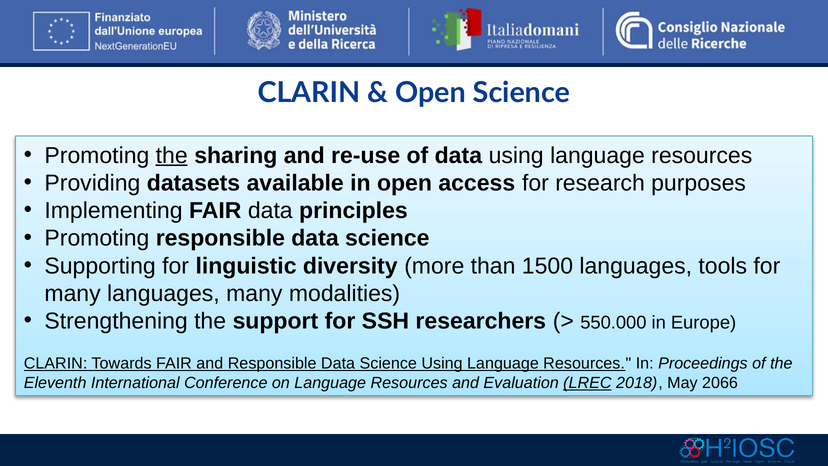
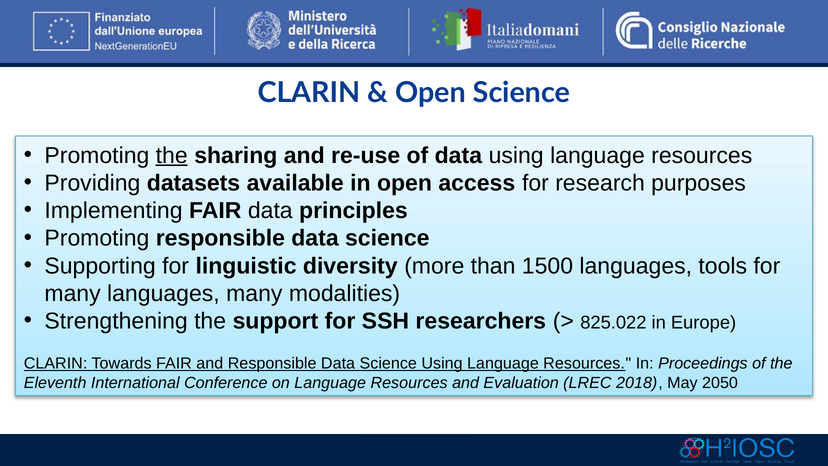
550.000: 550.000 -> 825.022 (613, 323)
LREC underline: present -> none (587, 383)
2066: 2066 -> 2050 (720, 383)
